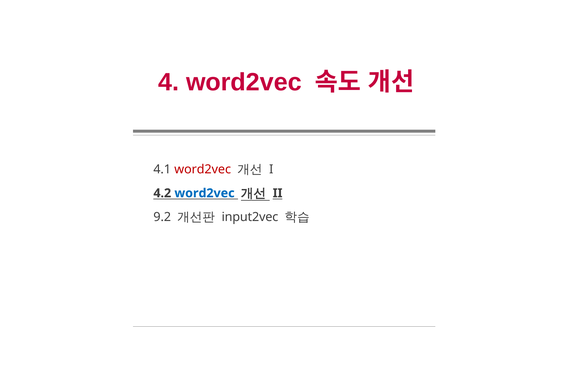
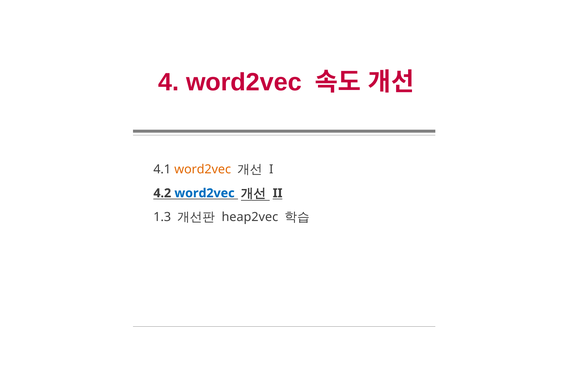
word2vec colour: red -> orange (203, 169)
9.2: 9.2 -> 1.3 (162, 217)
input2vec: input2vec -> heap2vec (250, 217)
